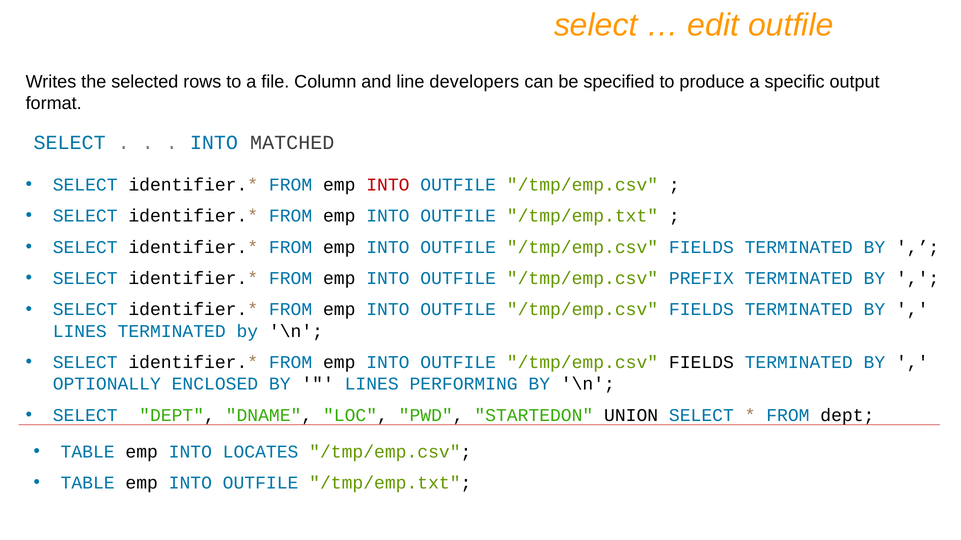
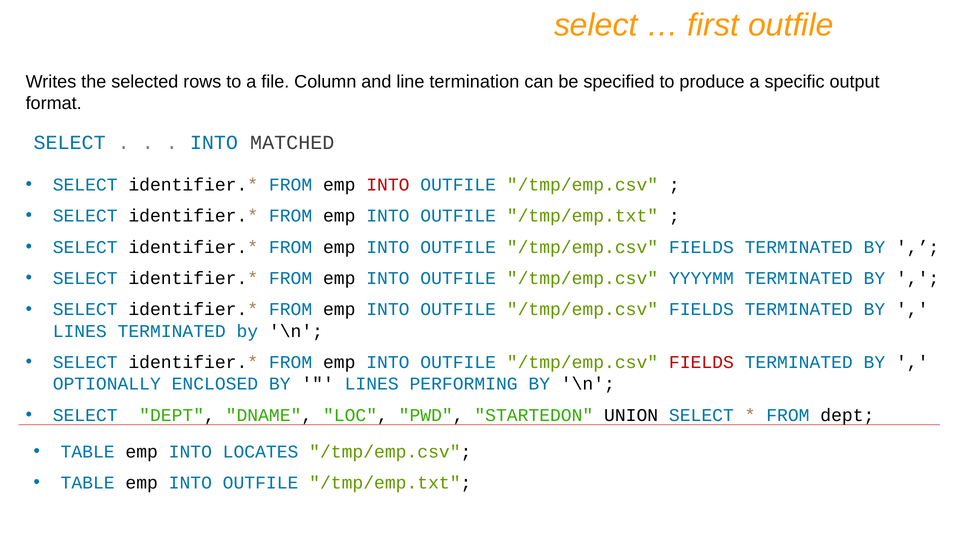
edit: edit -> first (713, 25)
developers: developers -> termination (474, 82)
PREFIX: PREFIX -> YYYYMM (701, 279)
FIELDS colour: black -> red (701, 363)
